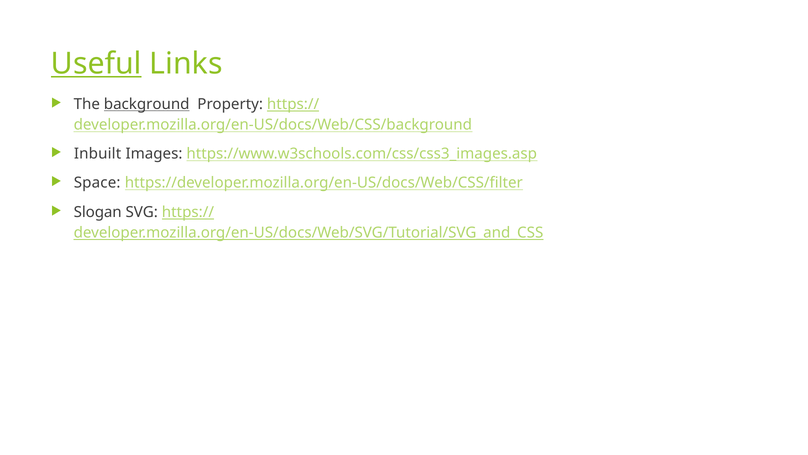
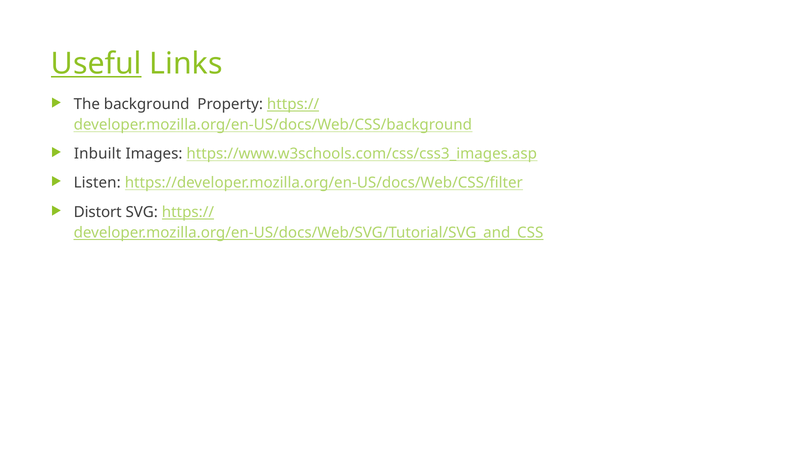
background underline: present -> none (147, 104)
Space: Space -> Listen (97, 183)
Slogan: Slogan -> Distort (98, 212)
